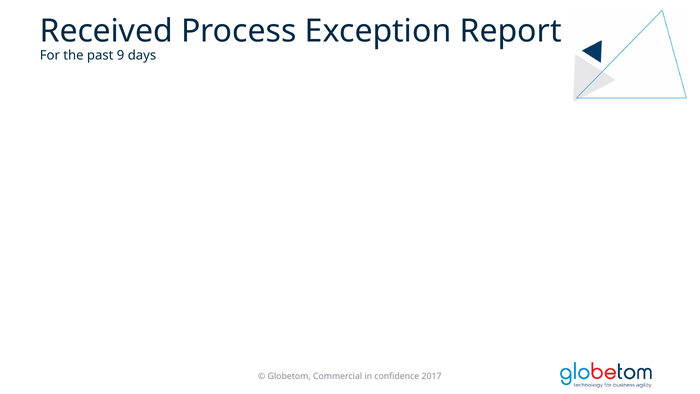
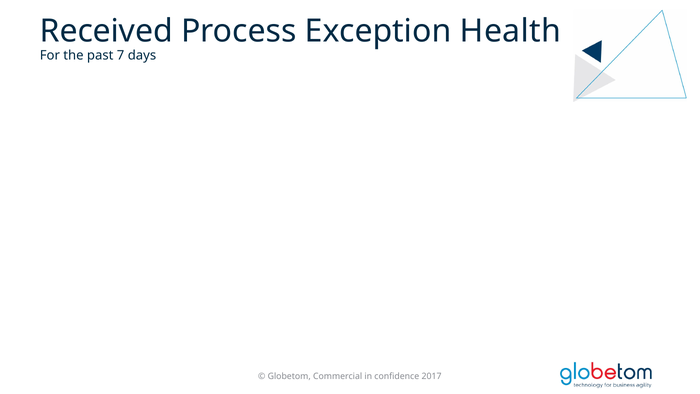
Report: Report -> Health (511, 31)
9: 9 -> 7 (121, 55)
